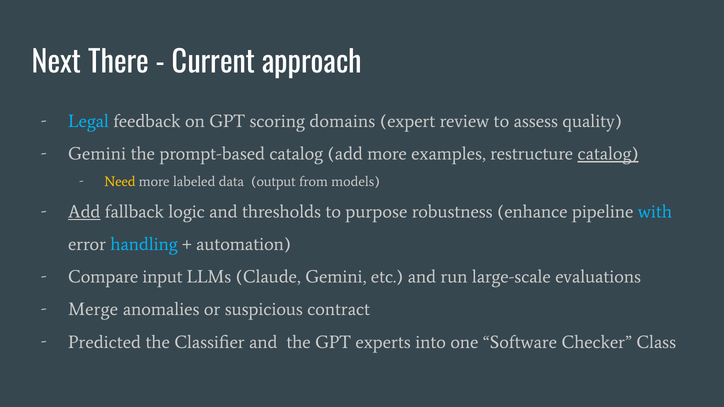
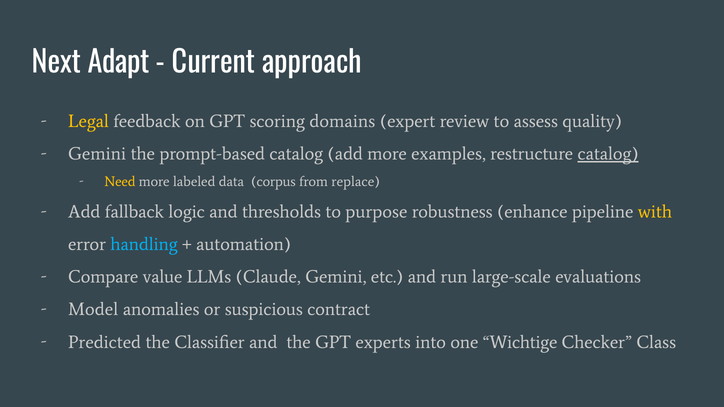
There: There -> Adapt (119, 63)
Legal colour: light blue -> yellow (89, 121)
output: output -> corpus (273, 182)
models: models -> replace (356, 182)
Add underline: present -> none (84, 212)
with colour: light blue -> yellow (655, 212)
input: input -> value (163, 277)
Merge: Merge -> Model (93, 310)
Software: Software -> Wichtige (520, 342)
